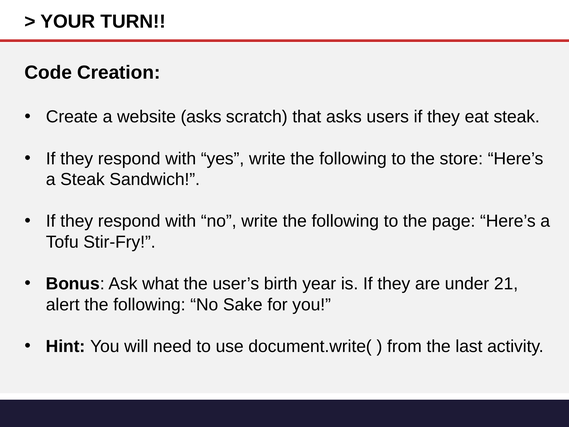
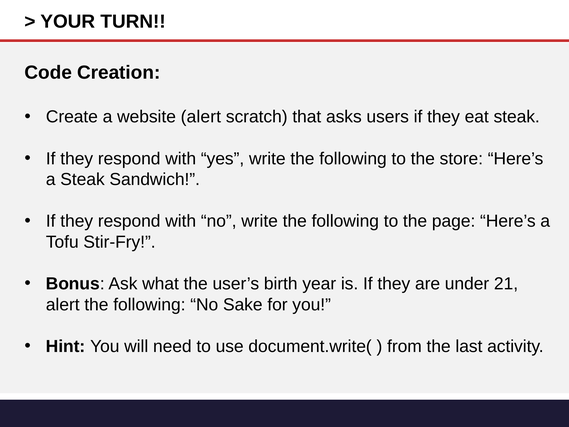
website asks: asks -> alert (201, 117)
